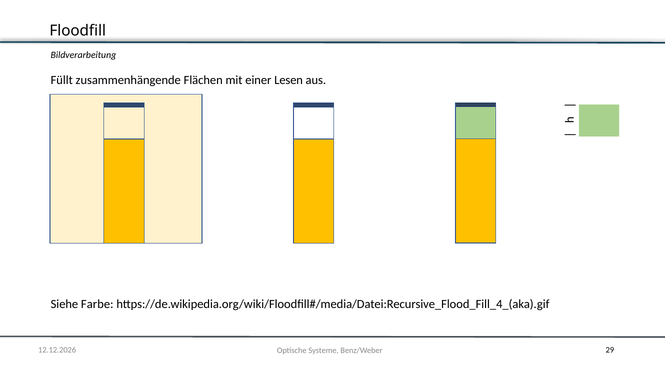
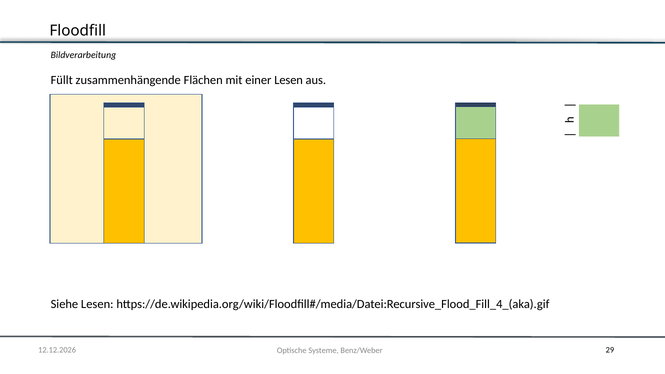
Siehe Farbe: Farbe -> Lesen (97, 304)
